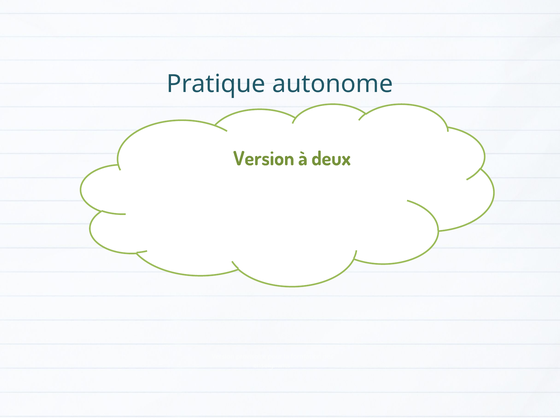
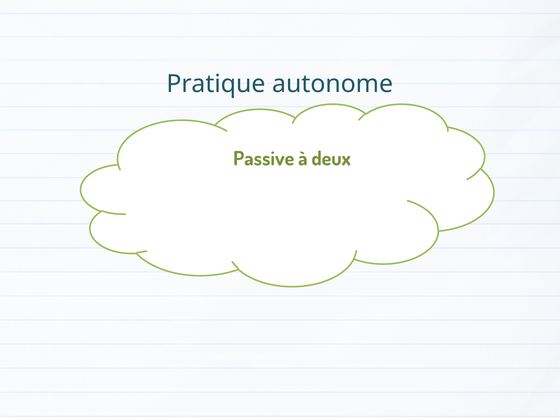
Version: Version -> Passive (264, 159)
